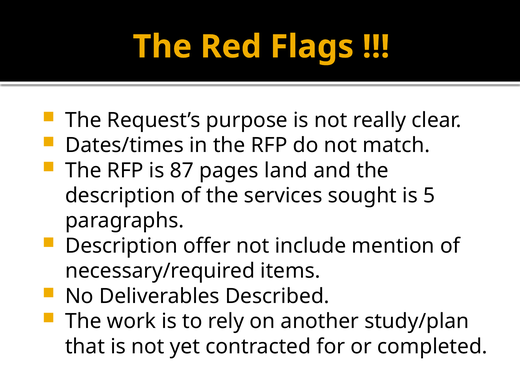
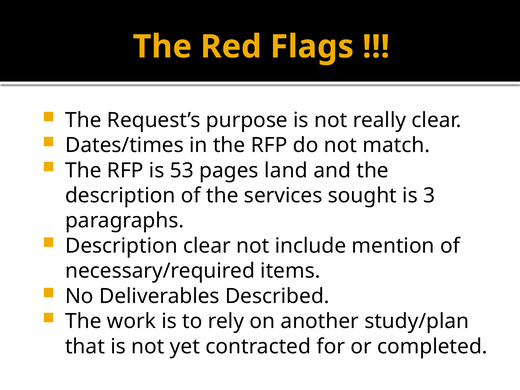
87: 87 -> 53 (182, 170)
5: 5 -> 3 (429, 196)
Description offer: offer -> clear (207, 246)
